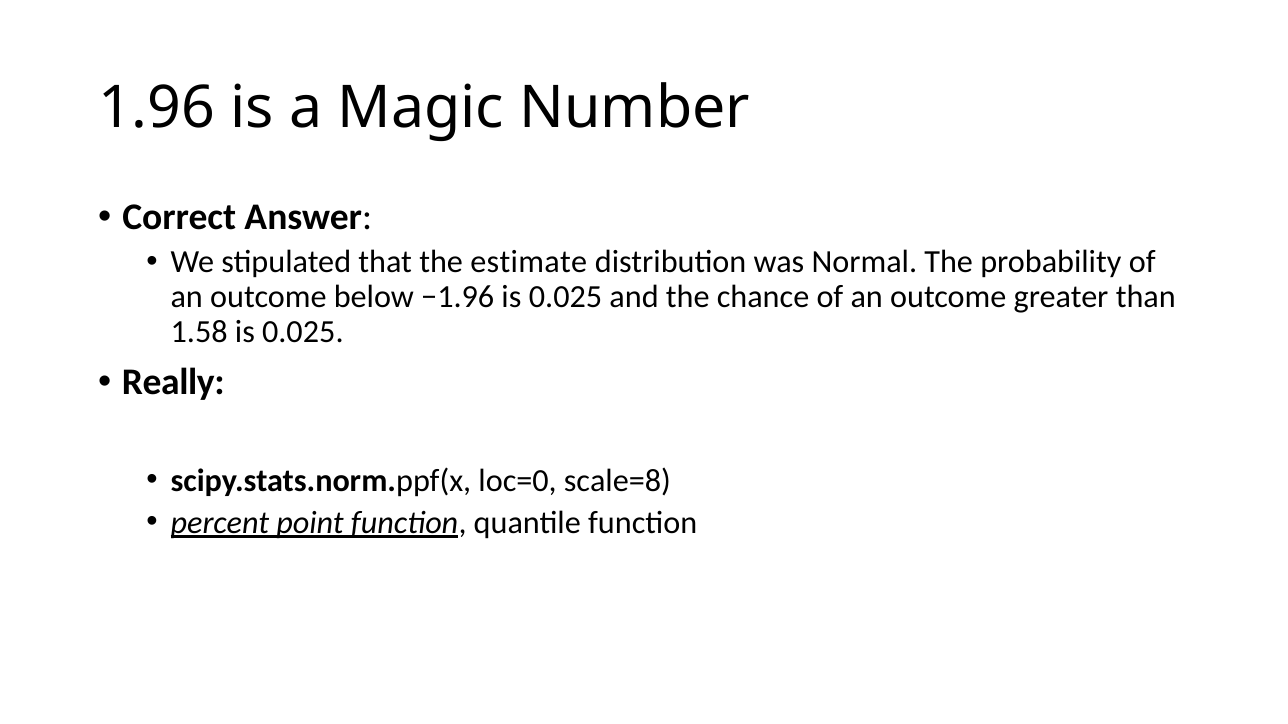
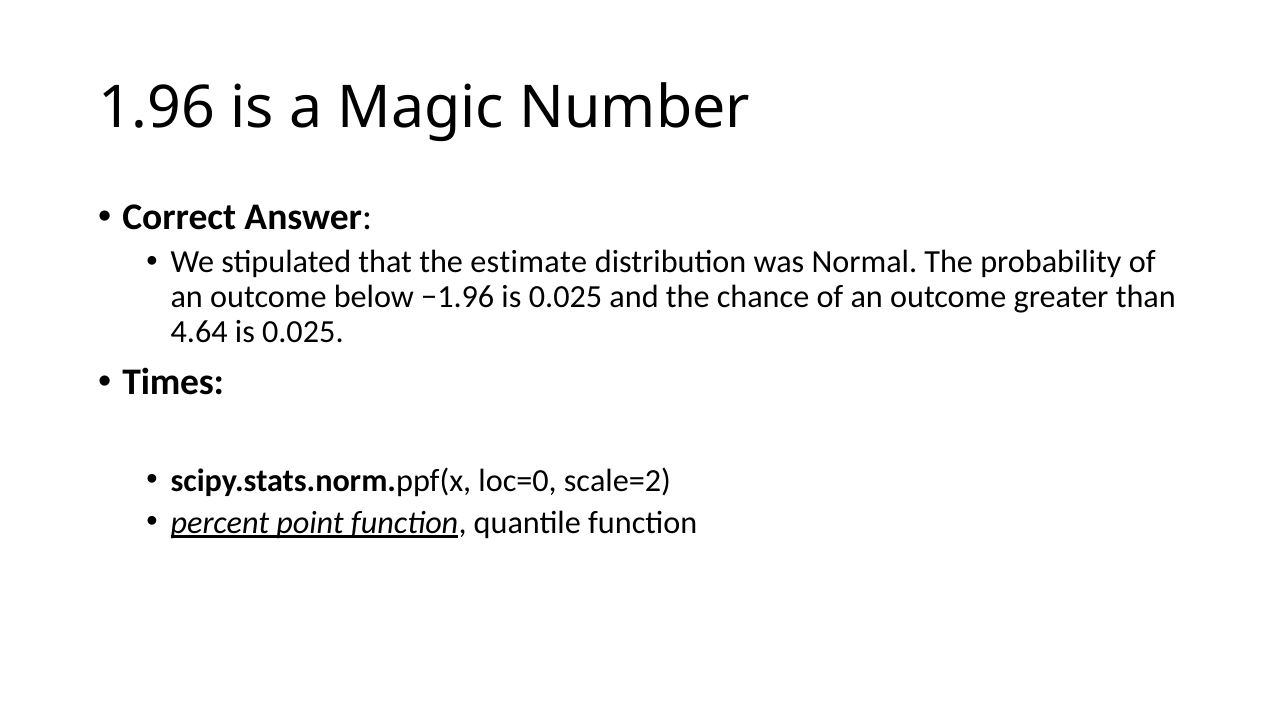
1.58: 1.58 -> 4.64 (199, 332)
Really: Really -> Times (173, 383)
scale=8: scale=8 -> scale=2 (617, 481)
